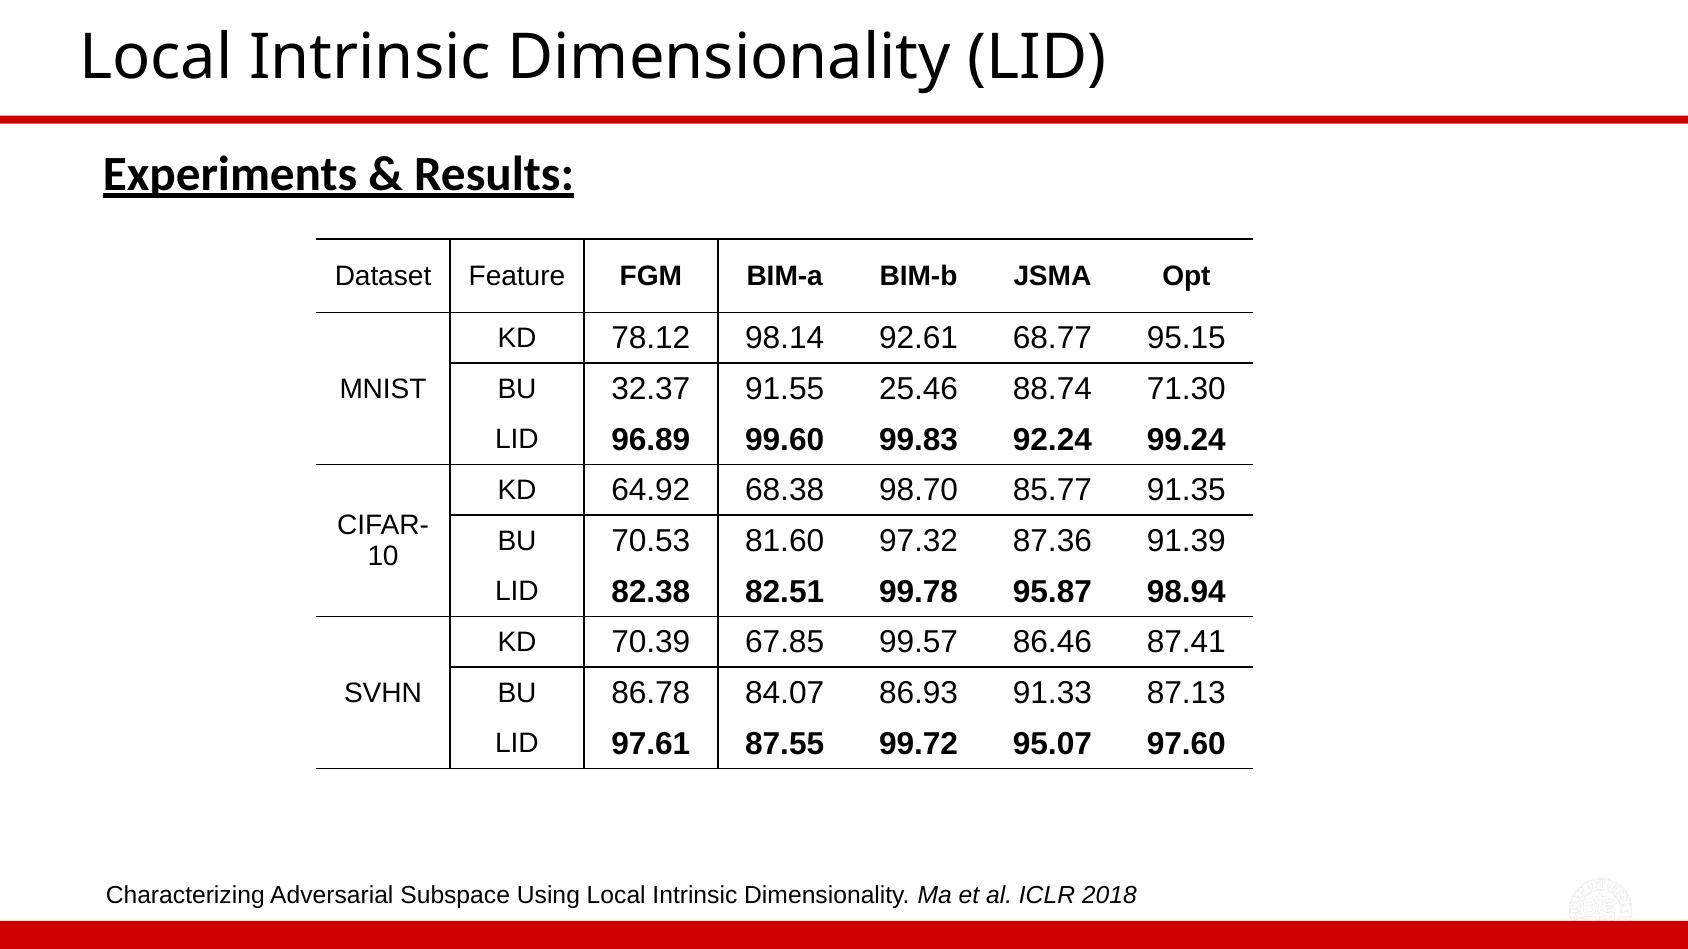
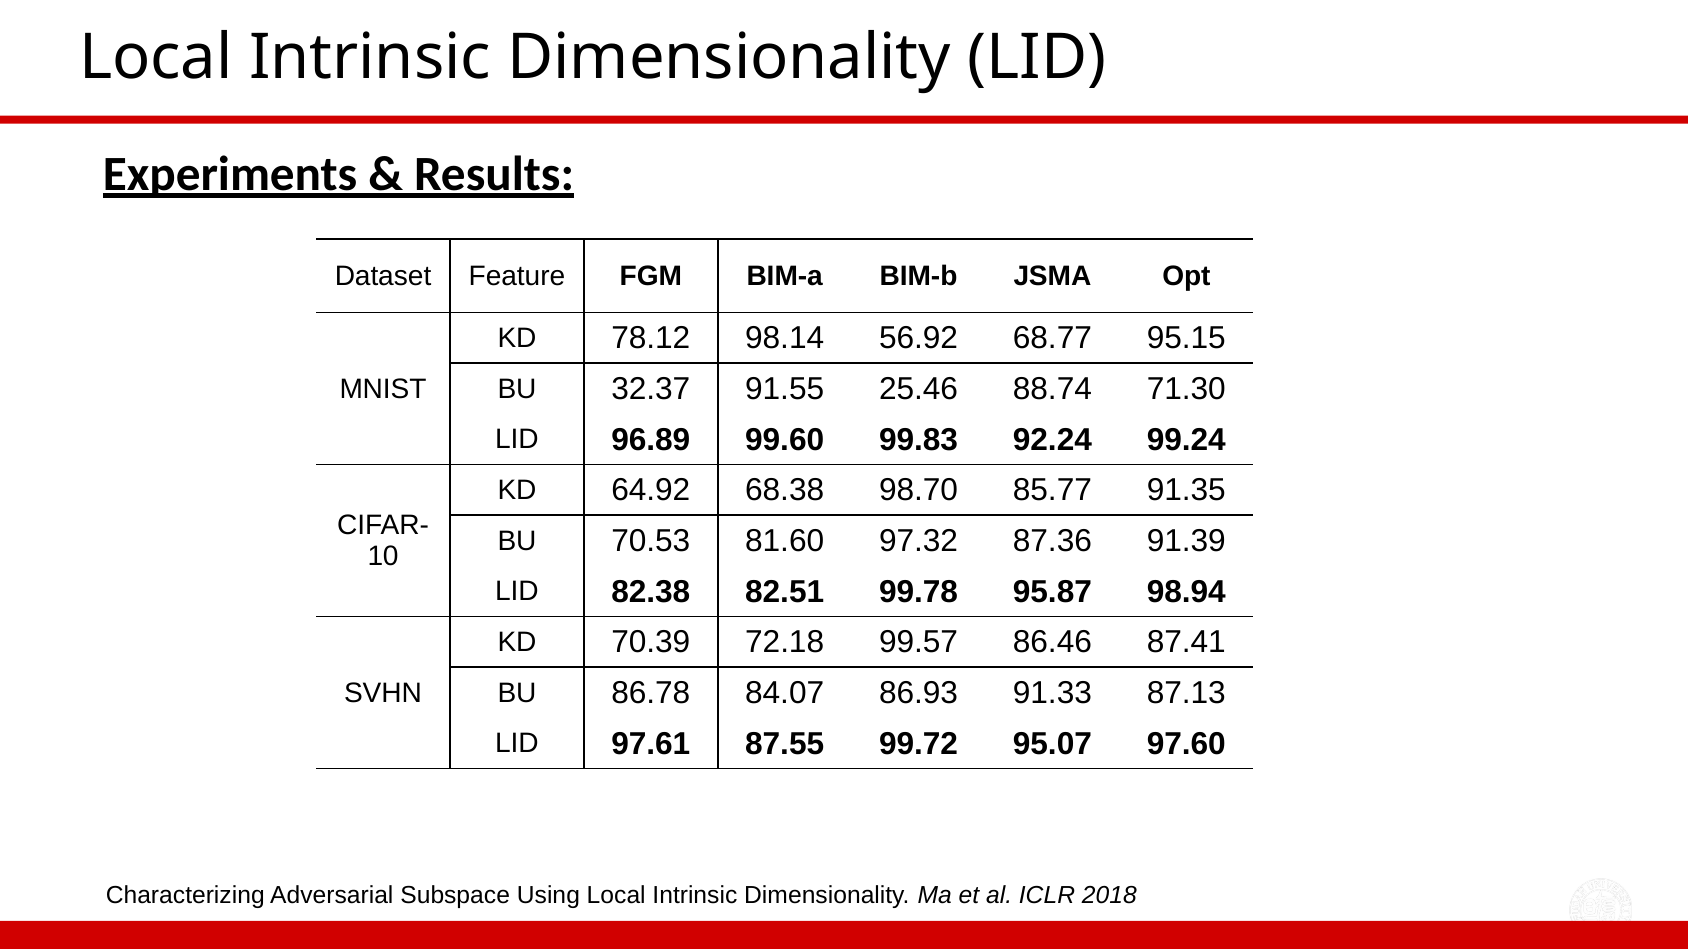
92.61: 92.61 -> 56.92 (919, 339)
67.85: 67.85 -> 72.18 (785, 643)
